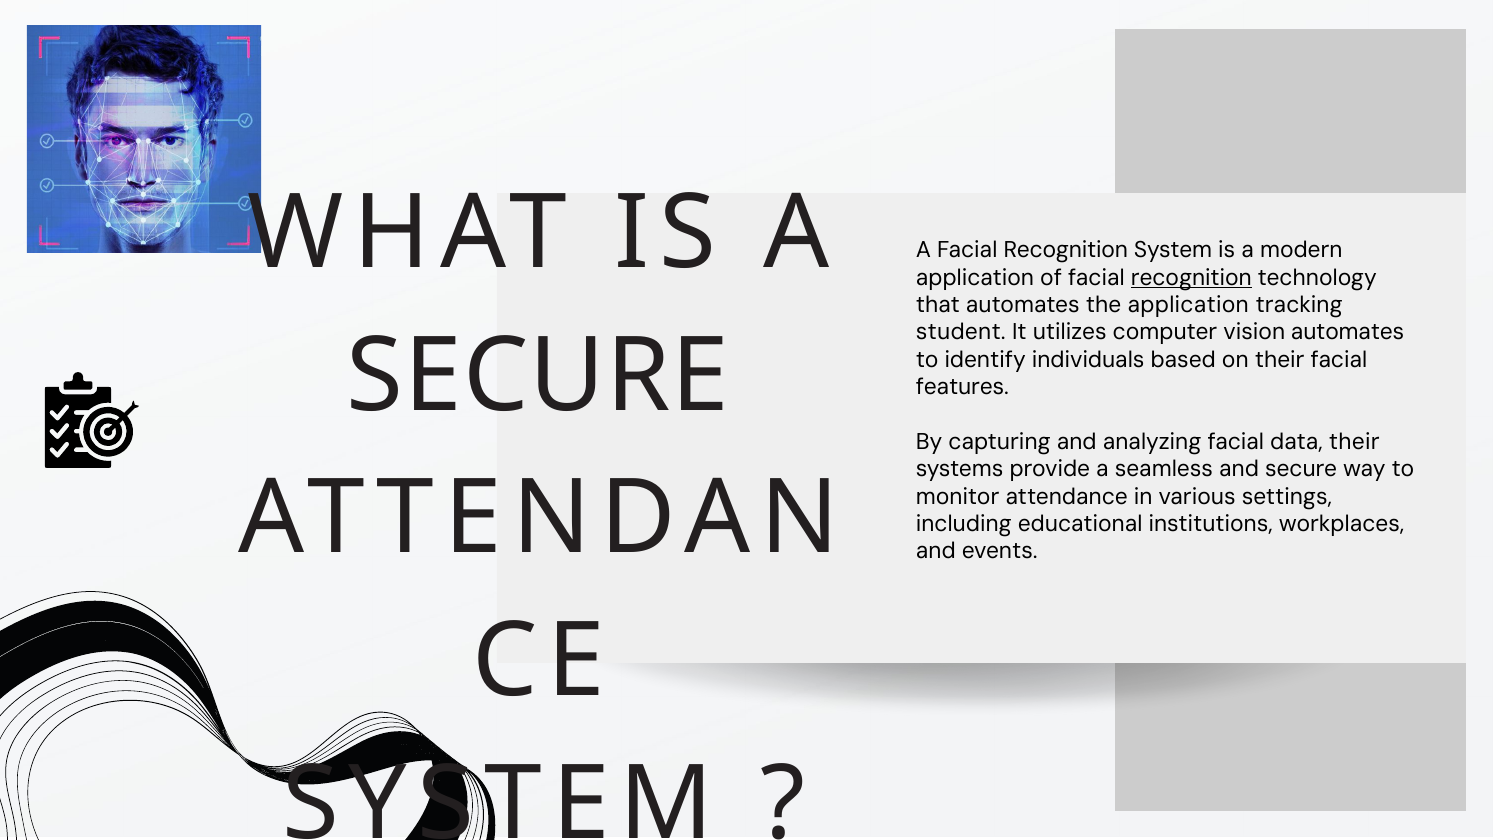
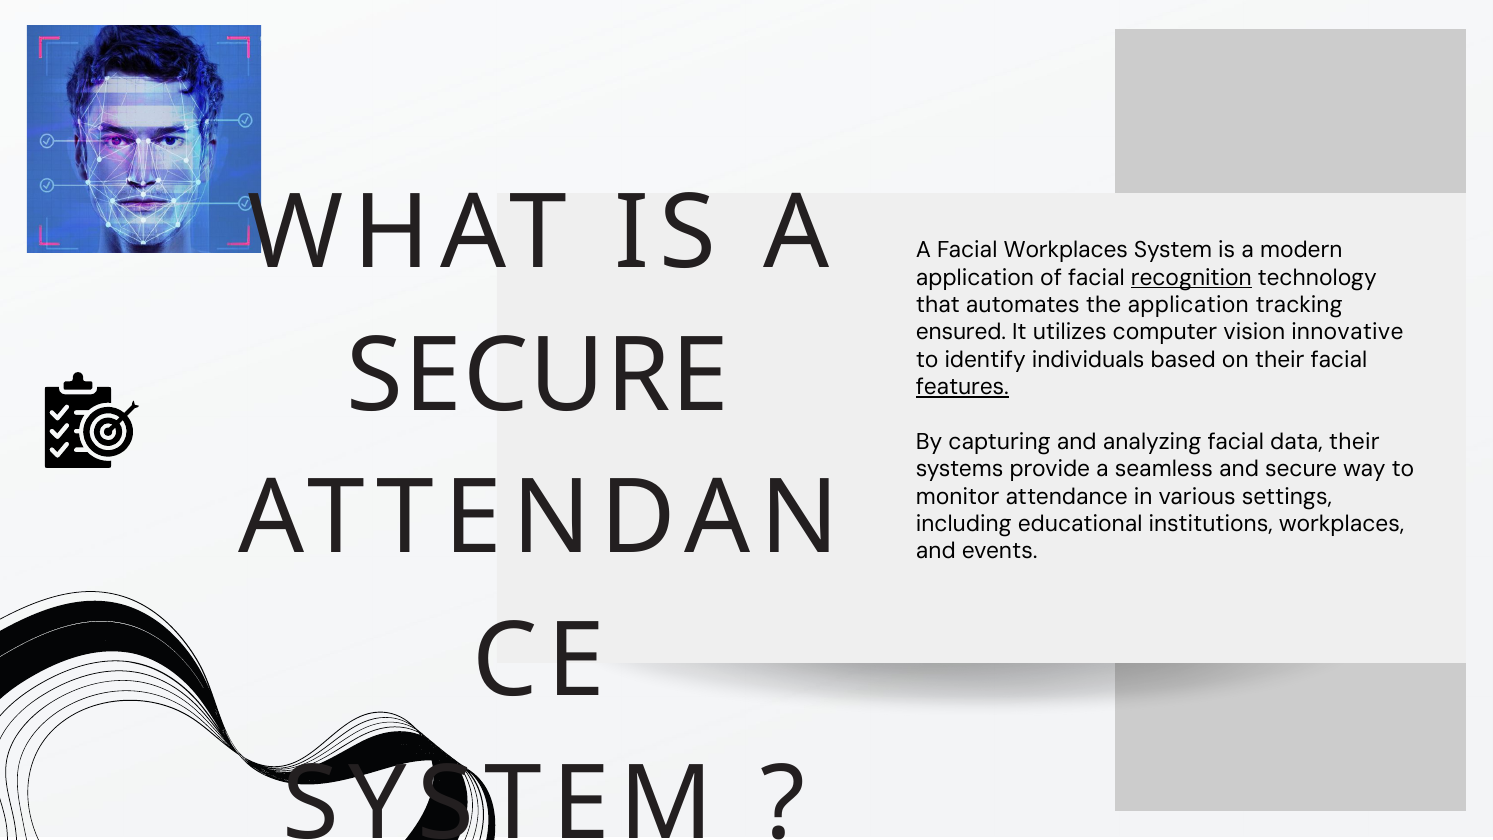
A Facial Recognition: Recognition -> Workplaces (1066, 250)
student: student -> ensured (961, 332)
vision automates: automates -> innovative (1347, 332)
features underline: none -> present (962, 387)
